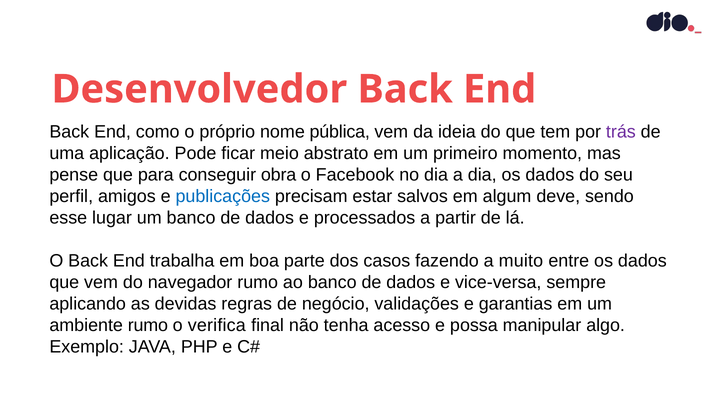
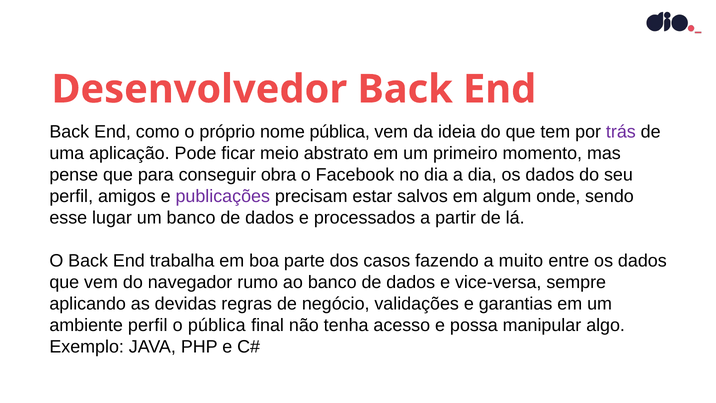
publicações colour: blue -> purple (223, 196)
deve: deve -> onde (558, 196)
ambiente rumo: rumo -> perfil (148, 325)
o verifica: verifica -> pública (217, 325)
